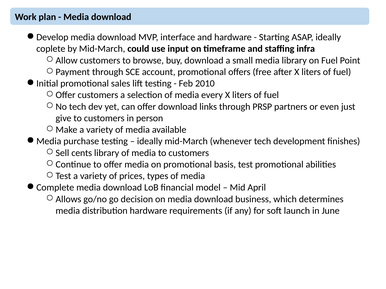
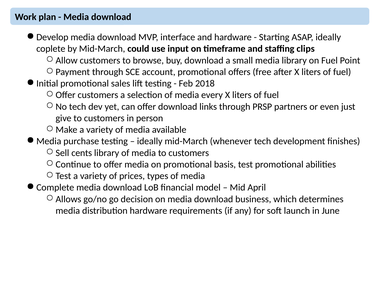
infra: infra -> clips (306, 49)
2010: 2010 -> 2018 (205, 84)
